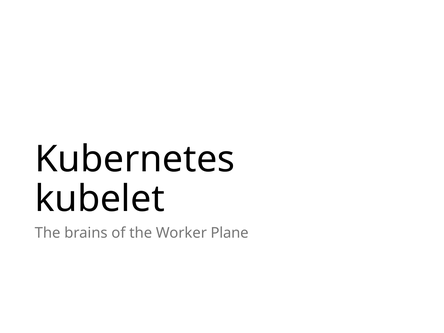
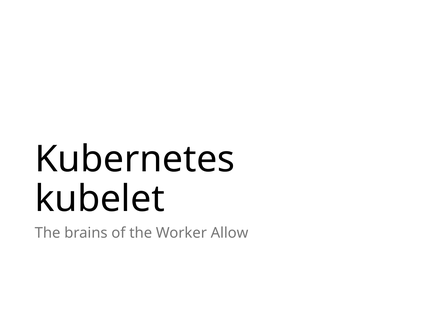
Plane: Plane -> Allow (230, 233)
